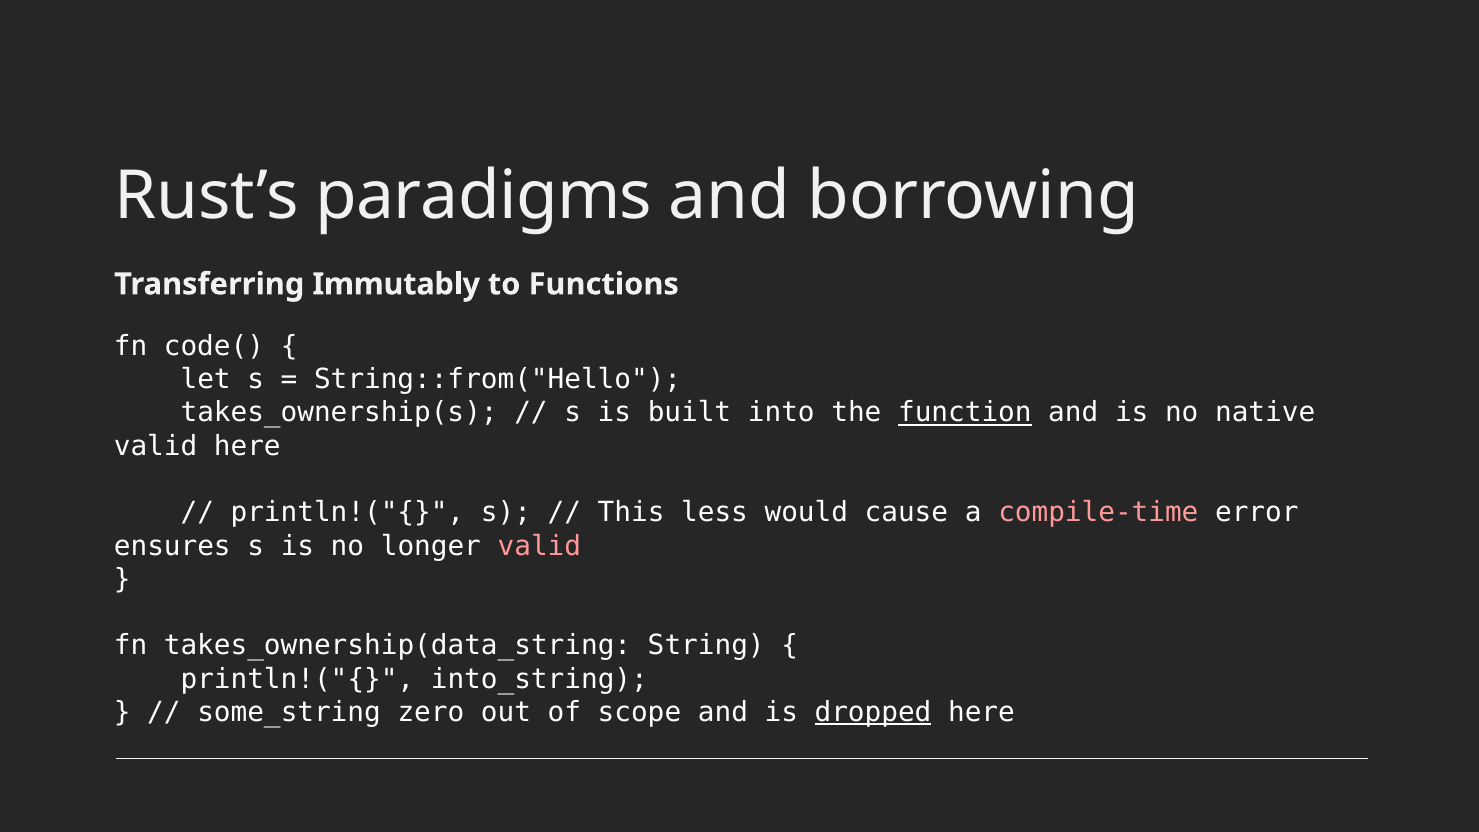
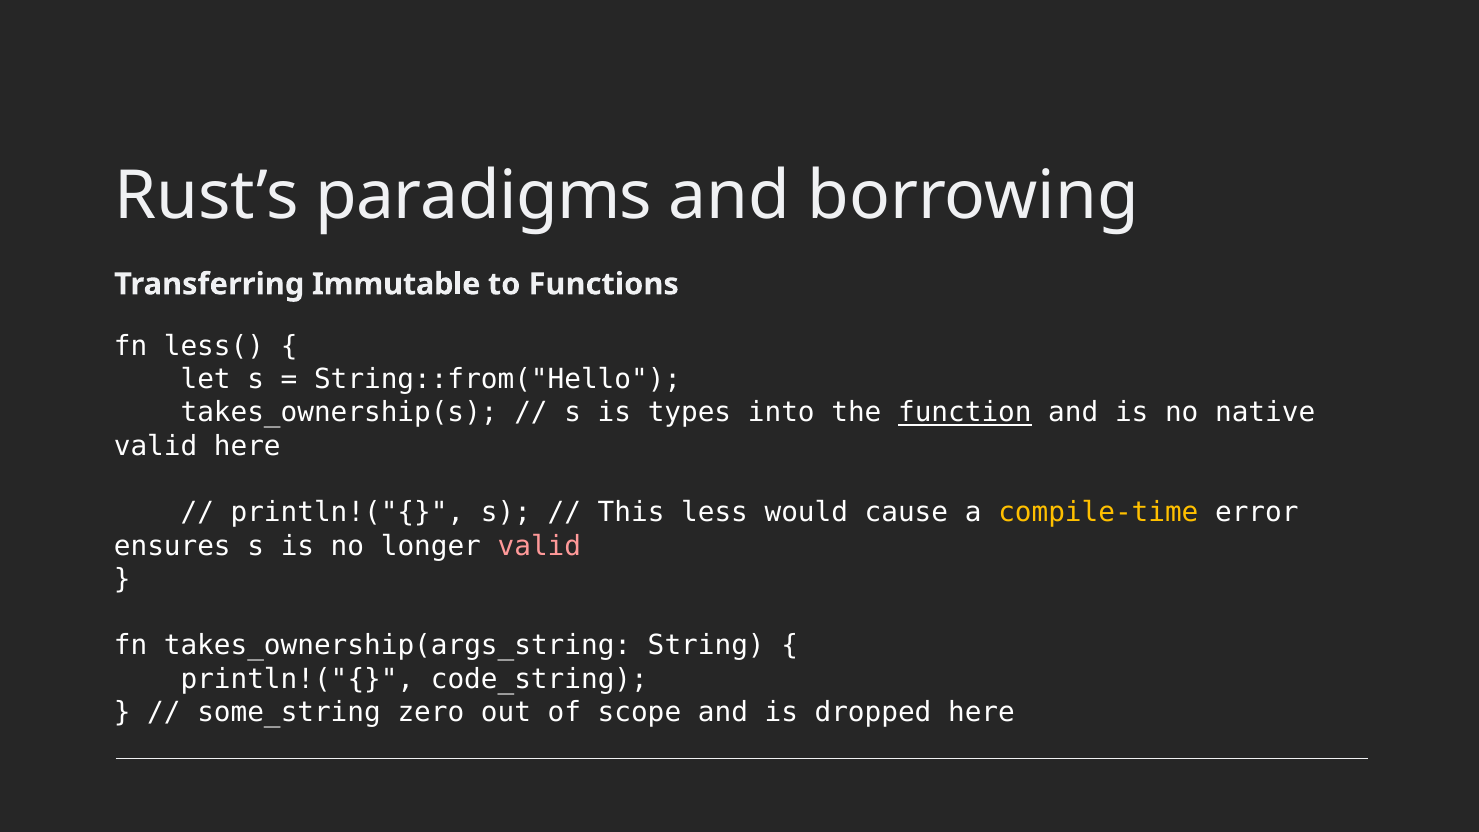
Immutably: Immutably -> Immutable (396, 284)
code(: code( -> less( (214, 346)
built: built -> types (689, 413)
compile-time colour: pink -> yellow (1098, 513)
takes_ownership(data_string: takes_ownership(data_string -> takes_ownership(args_string (398, 646)
into_string: into_string -> code_string (539, 679)
dropped underline: present -> none (873, 712)
